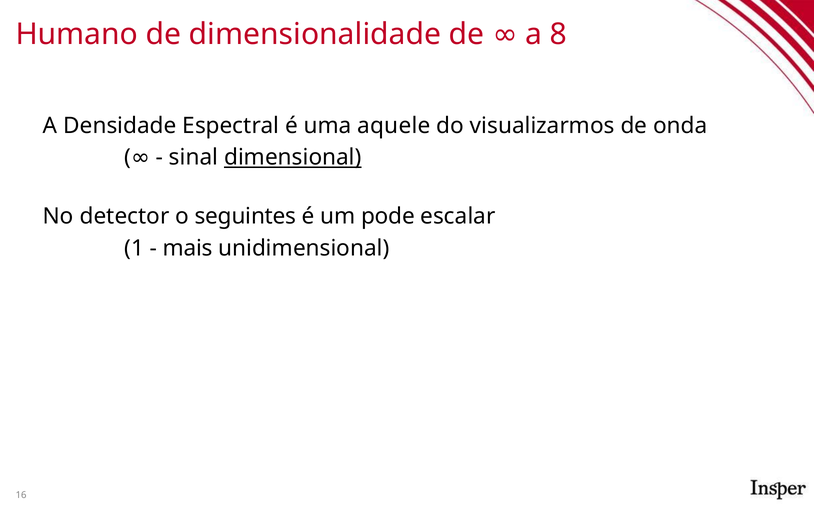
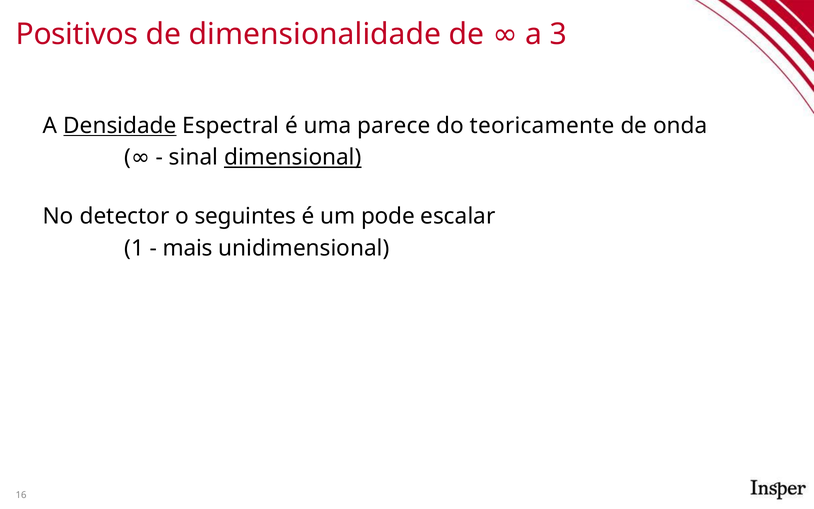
Humano: Humano -> Positivos (77, 34)
8: 8 -> 3 (558, 34)
Densidade underline: none -> present (120, 126)
aquele: aquele -> parece (394, 126)
visualizarmos: visualizarmos -> teoricamente (542, 126)
